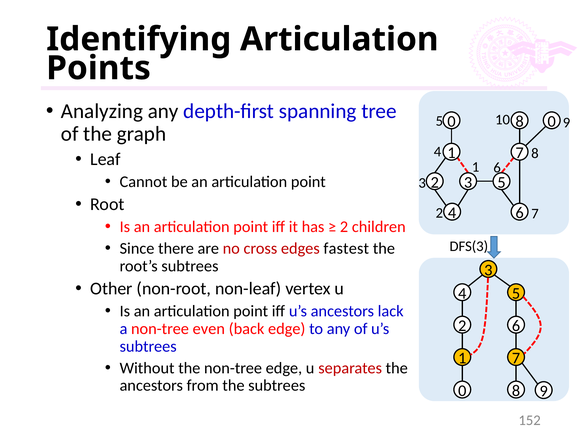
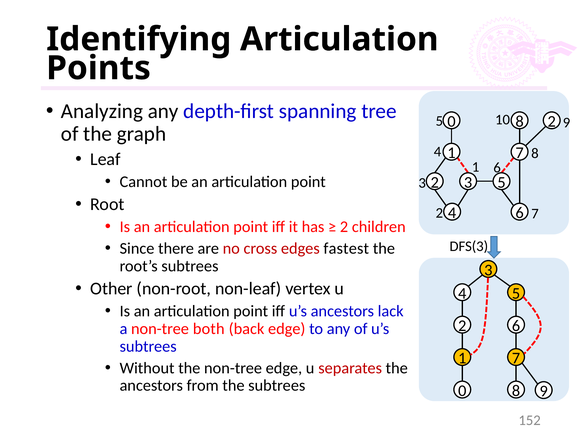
8 0: 0 -> 2 (552, 122)
even: even -> both (209, 329)
